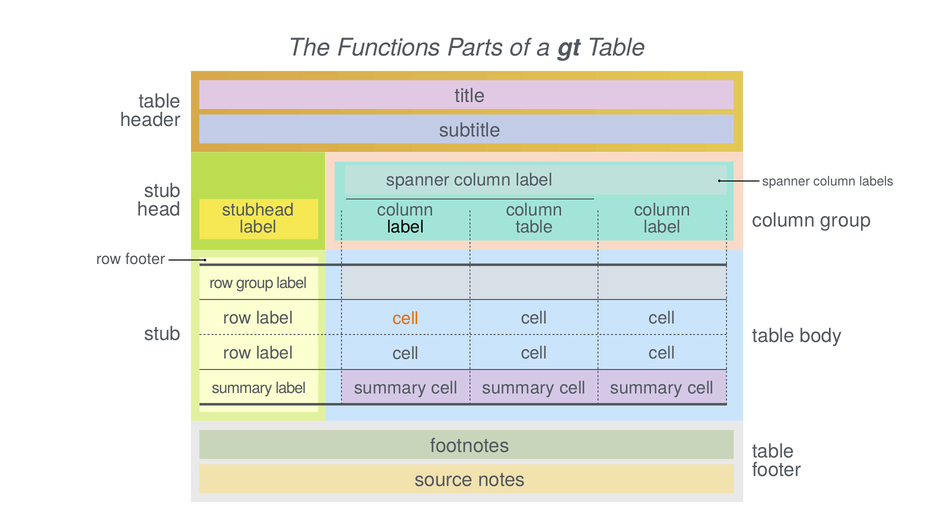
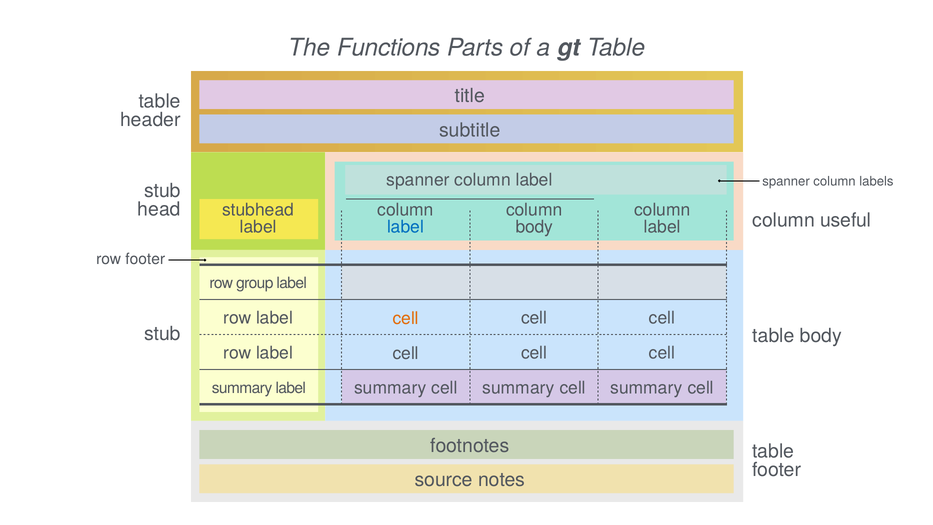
column group: group -> useful (846, 220)
label colour: black -> blue (406, 227)
table: table -> body (534, 227)
